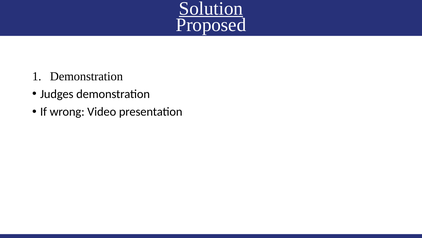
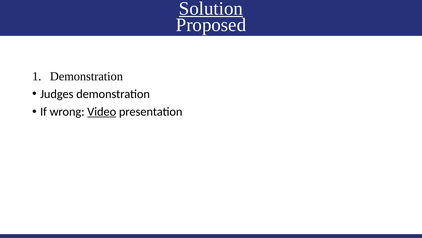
Video underline: none -> present (102, 111)
